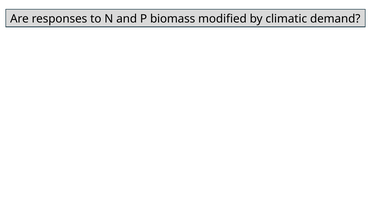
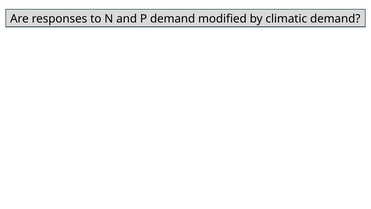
P biomass: biomass -> demand (173, 19)
